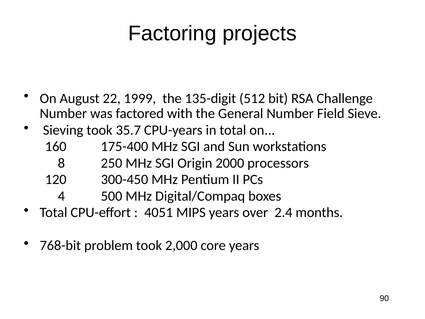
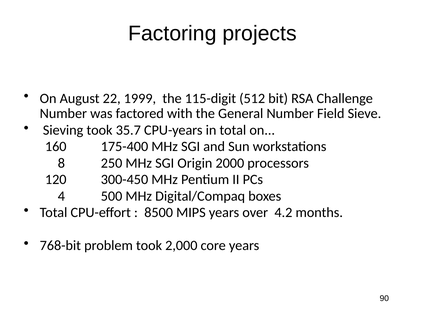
135-digit: 135-digit -> 115-digit (210, 98)
4051: 4051 -> 8500 (159, 212)
2.4: 2.4 -> 4.2 (283, 212)
